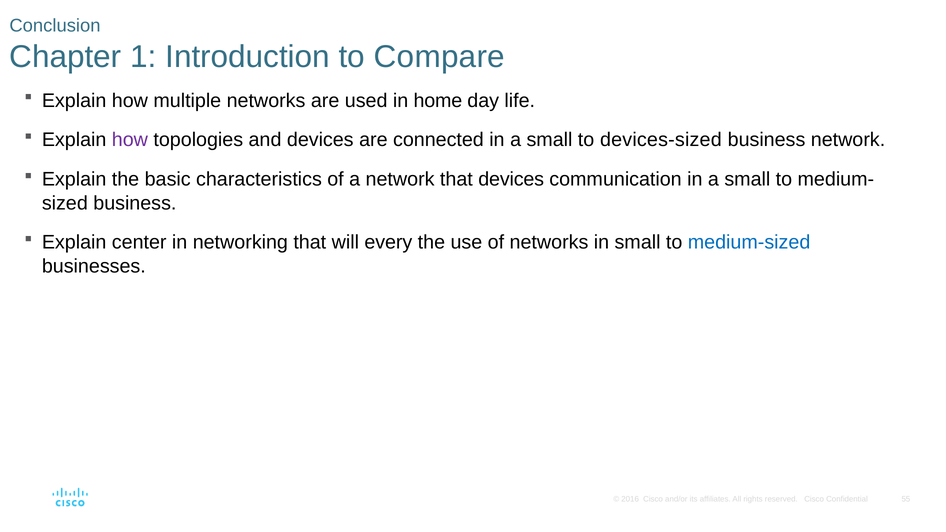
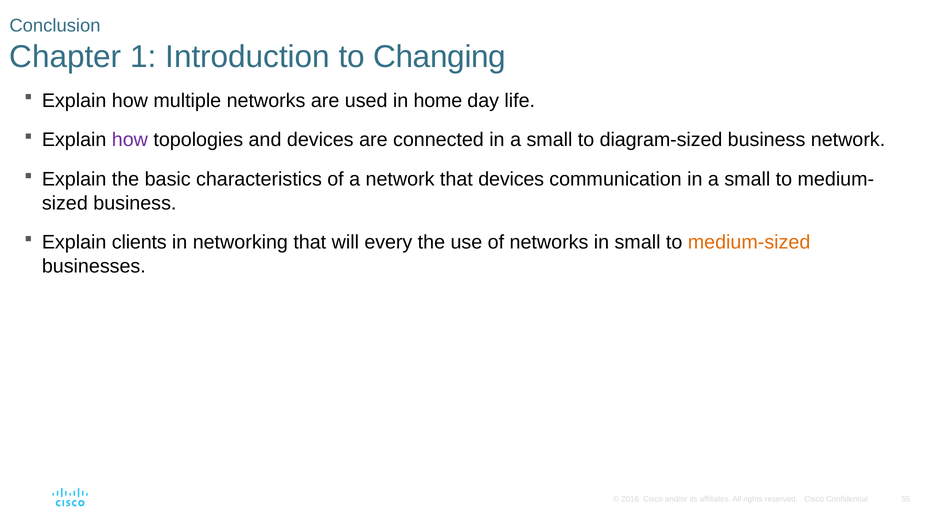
Compare: Compare -> Changing (440, 57)
devices-sized: devices-sized -> diagram-sized (661, 140)
center: center -> clients (139, 243)
medium-sized colour: blue -> orange (749, 243)
